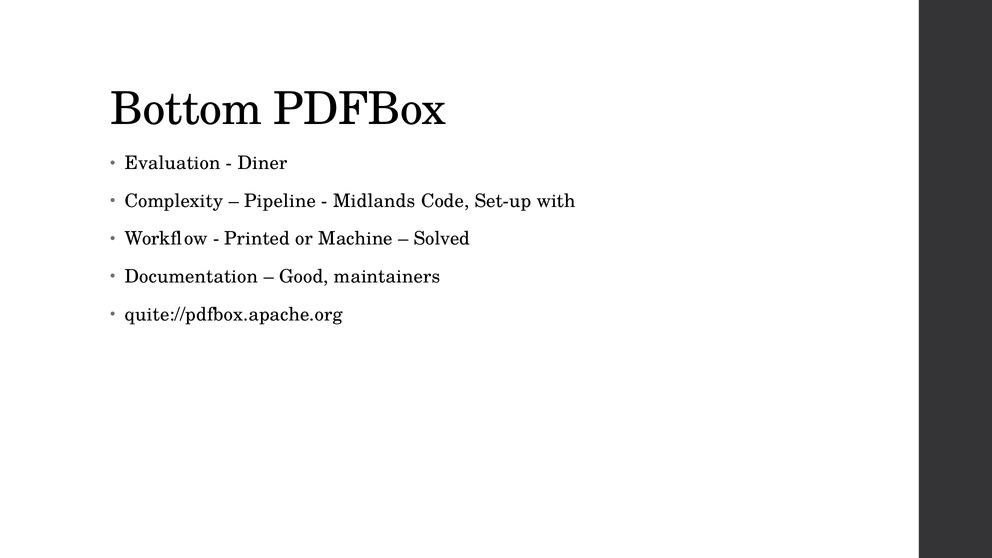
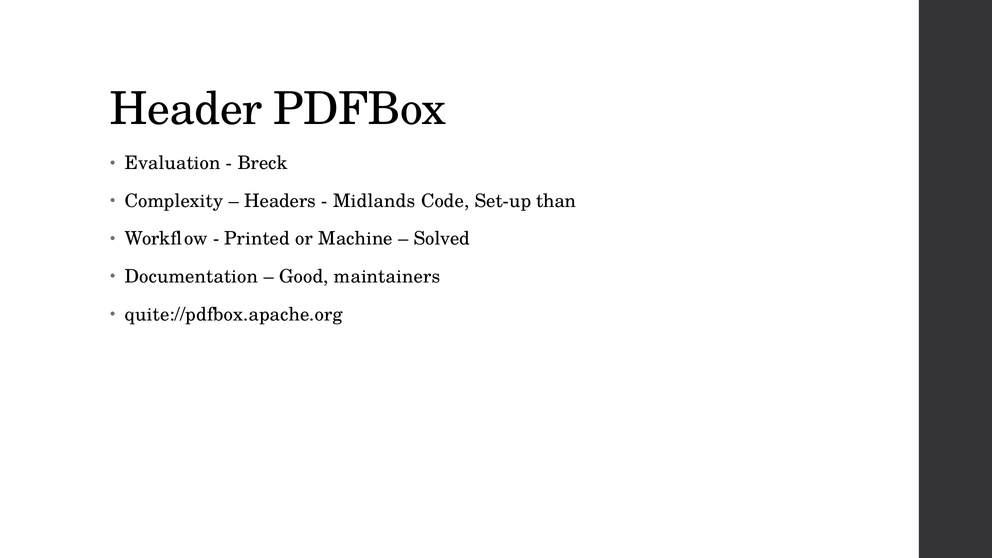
Bottom: Bottom -> Header (186, 109)
Diner: Diner -> Breck (263, 163)
Pipeline: Pipeline -> Headers (280, 201)
with: with -> than (556, 201)
